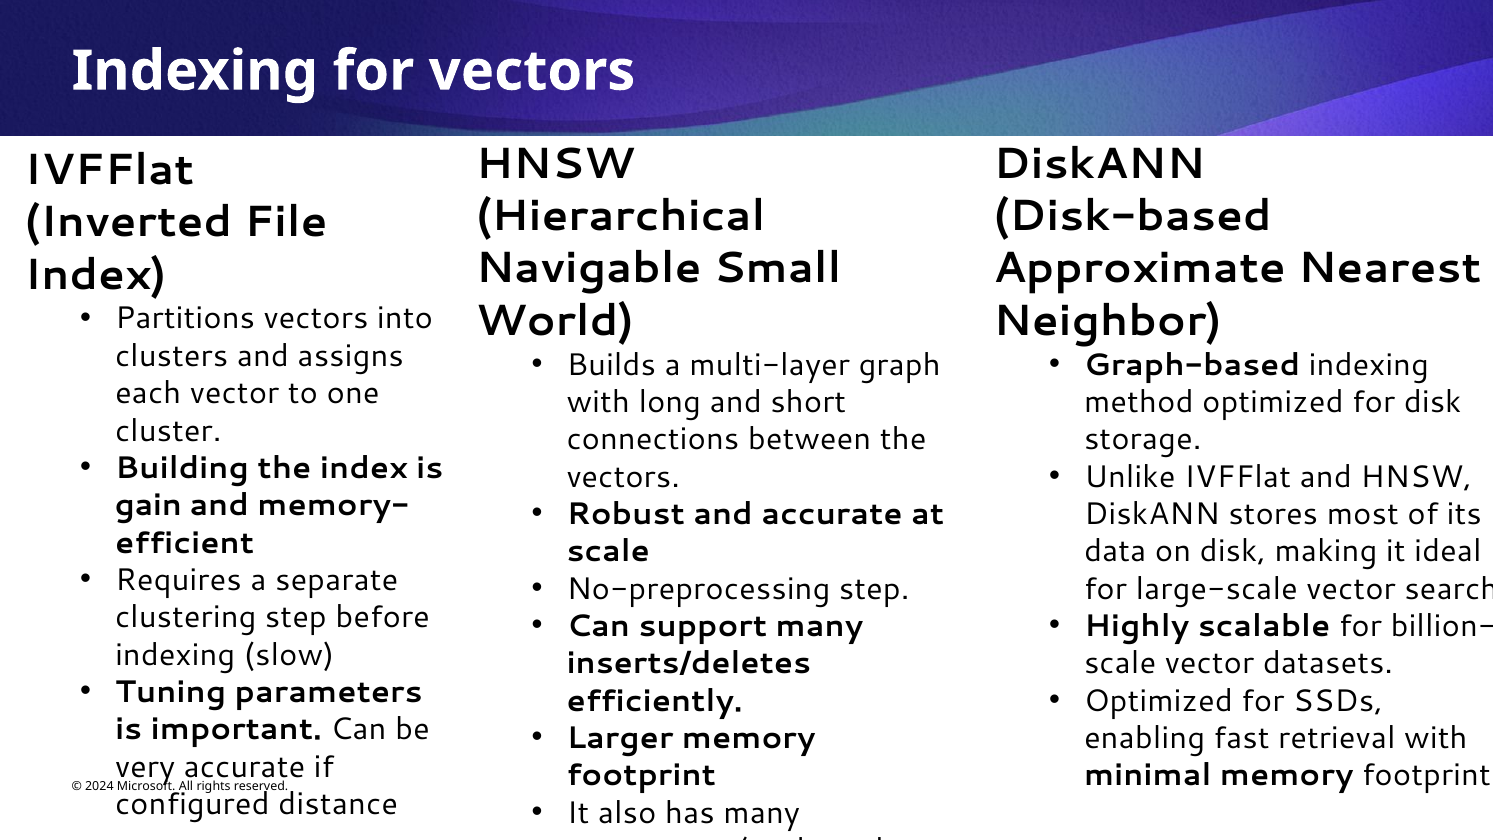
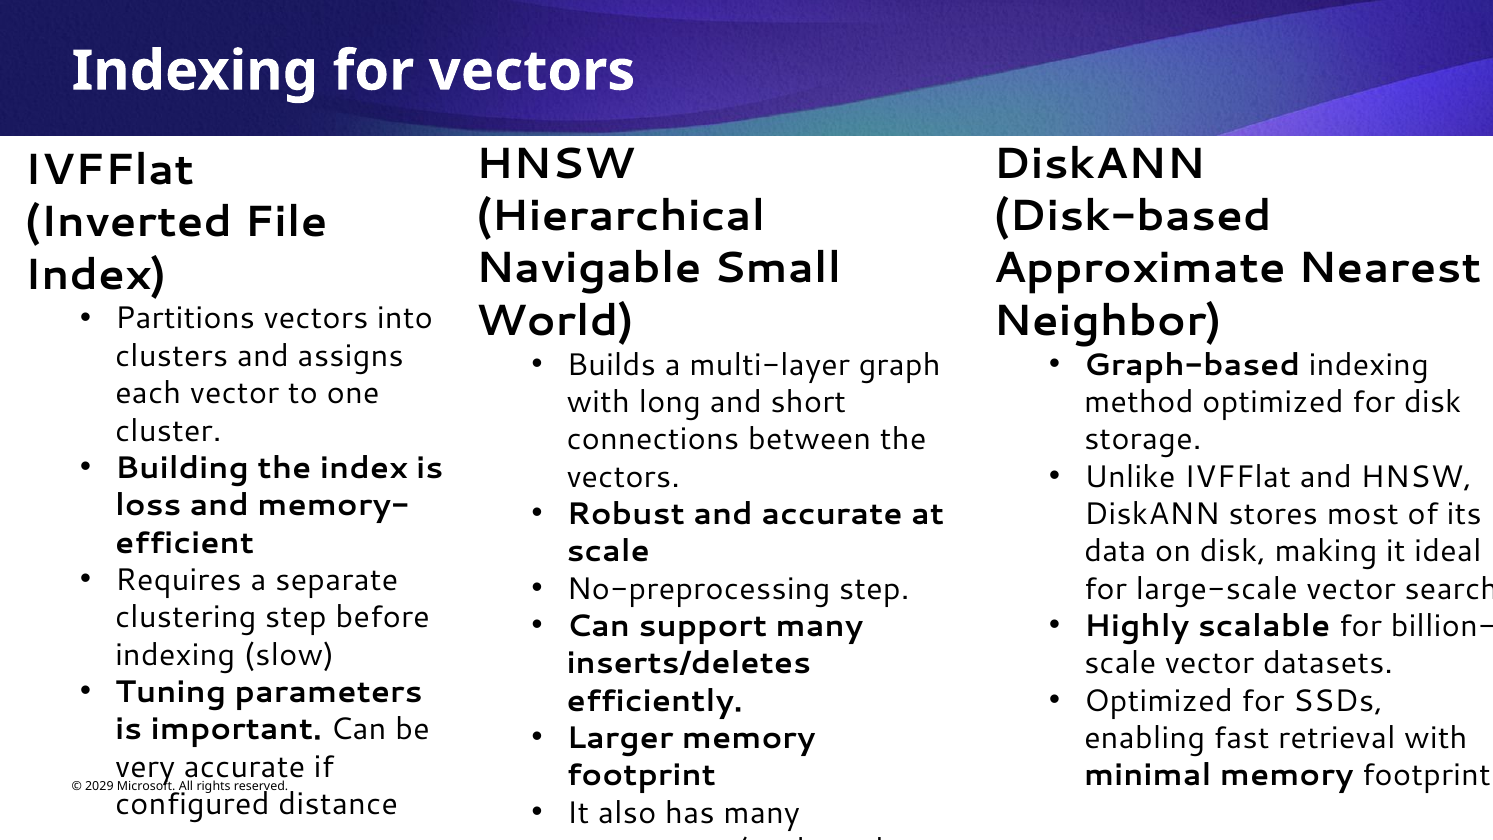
gain: gain -> loss (148, 505)
2024: 2024 -> 2029 (99, 787)
